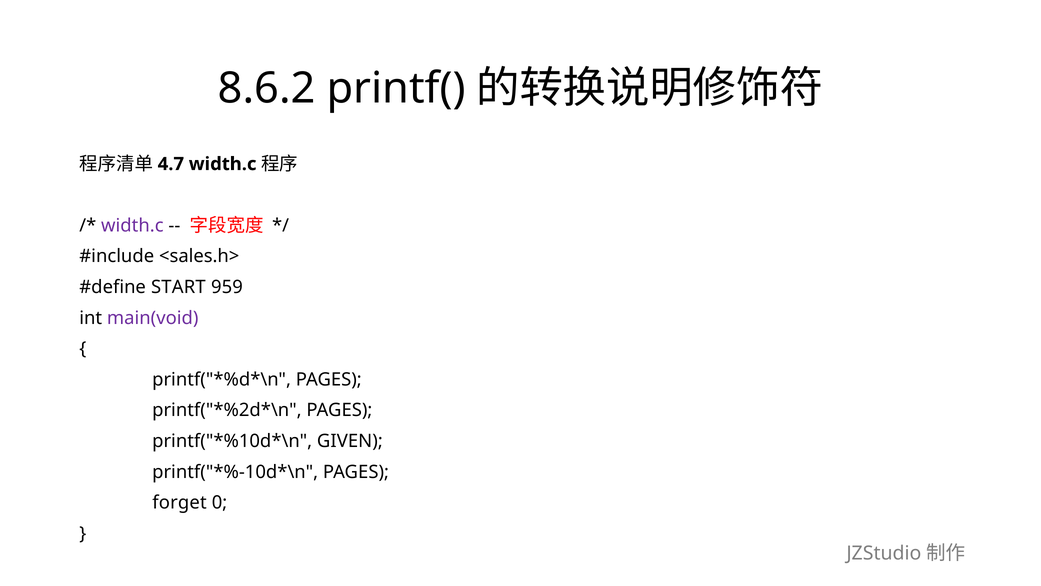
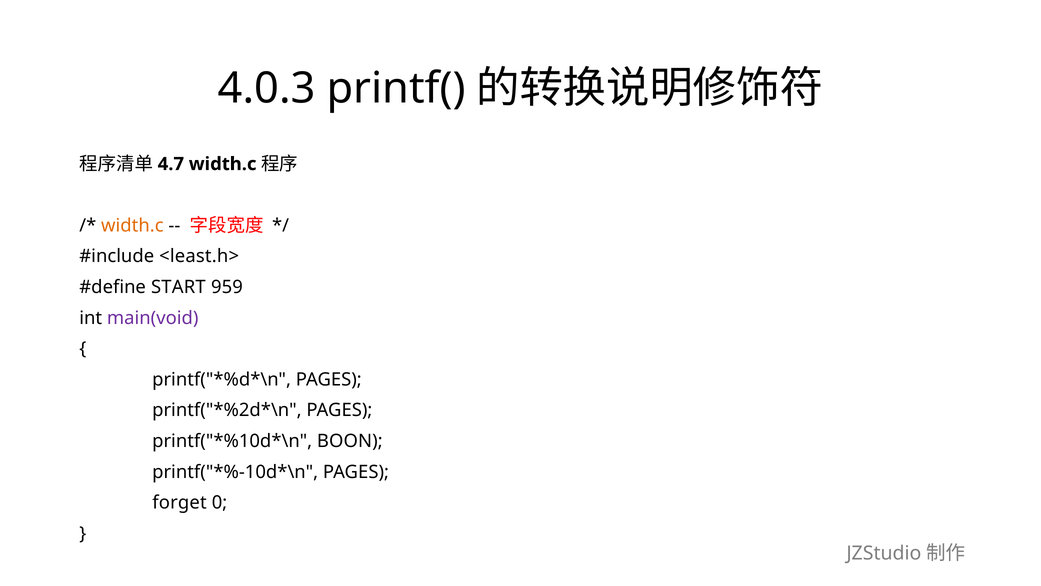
8.6.2: 8.6.2 -> 4.0.3 (267, 88)
width.c colour: purple -> orange (132, 225)
<sales.h>: <sales.h> -> <least.h> (199, 256)
GIVEN: GIVEN -> BOON (350, 441)
